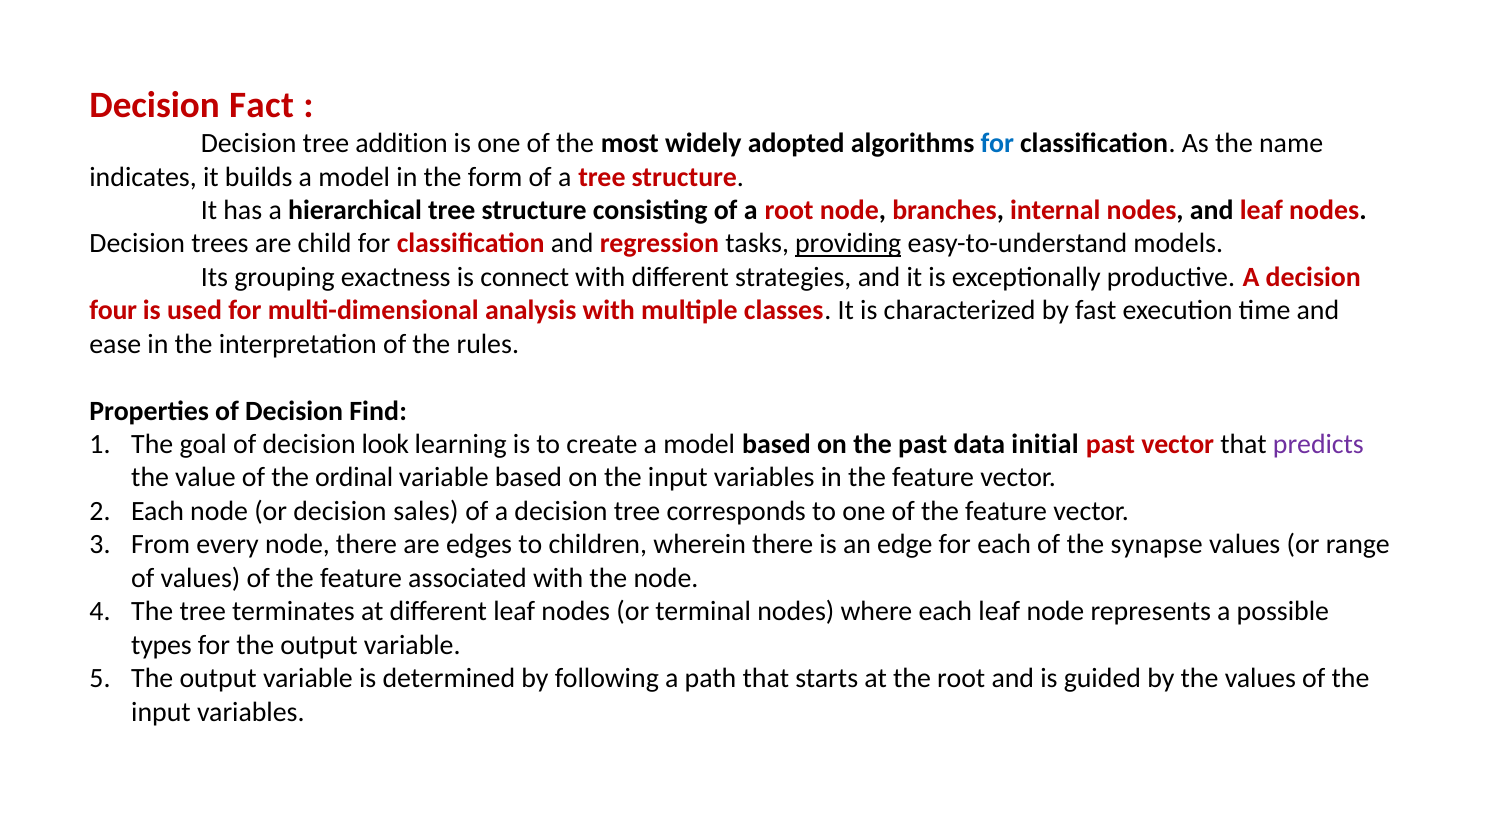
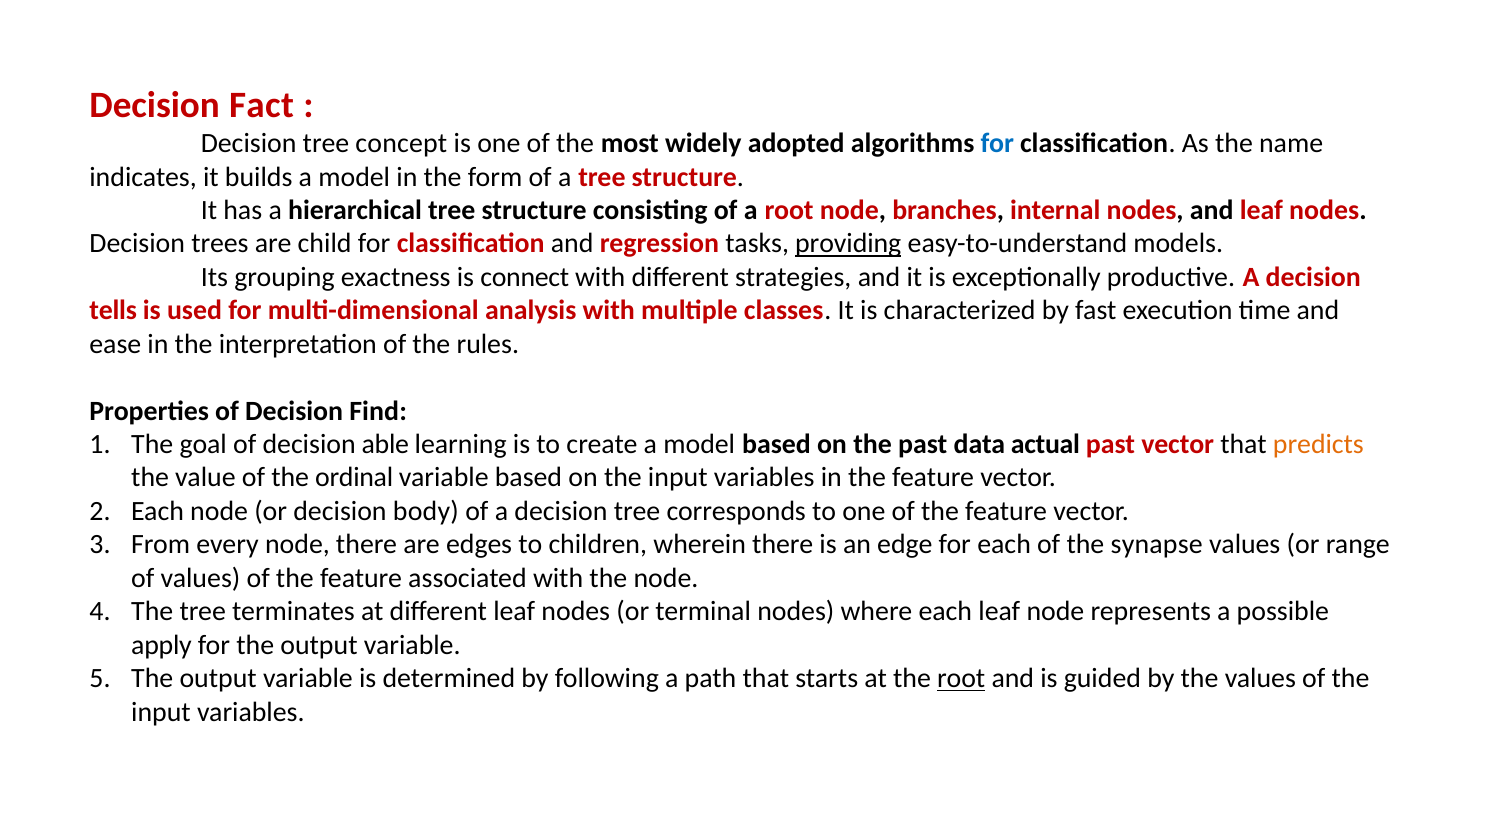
addition: addition -> concept (401, 143)
four: four -> tells (113, 311)
look: look -> able (385, 444)
initial: initial -> actual (1045, 444)
predicts colour: purple -> orange (1318, 444)
sales: sales -> body (426, 511)
types: types -> apply (161, 645)
root underline: none -> present (961, 678)
